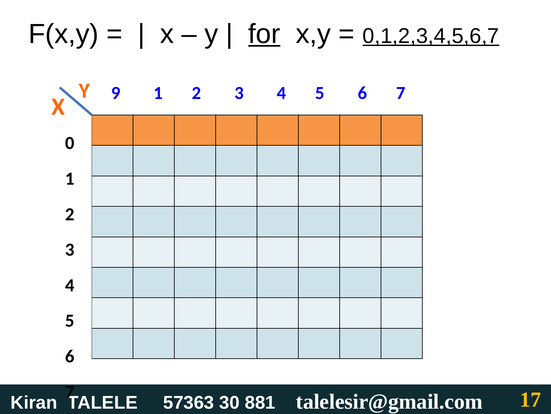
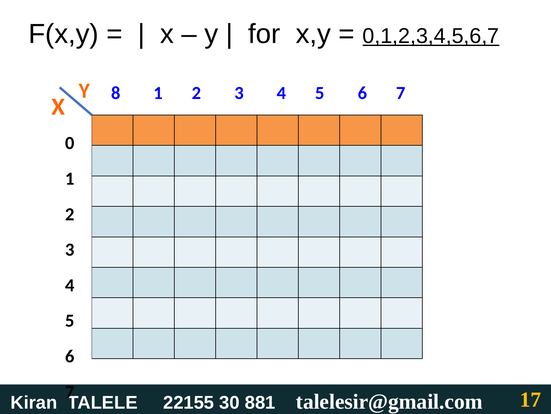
for underline: present -> none (264, 34)
9: 9 -> 8 (116, 93)
57363: 57363 -> 22155 (189, 402)
